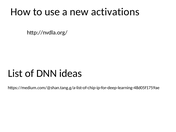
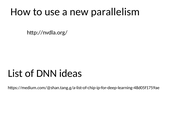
activations: activations -> parallelism (115, 12)
